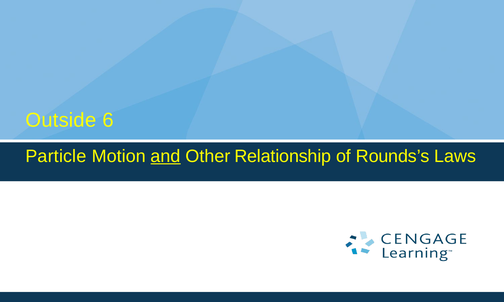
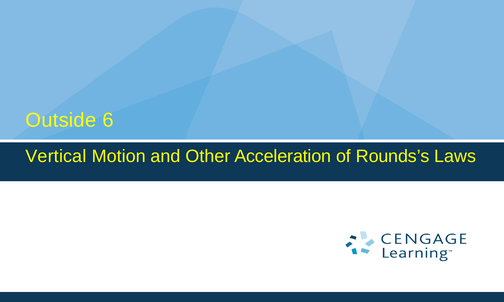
Particle: Particle -> Vertical (56, 156)
and underline: present -> none (166, 156)
Relationship: Relationship -> Acceleration (283, 156)
